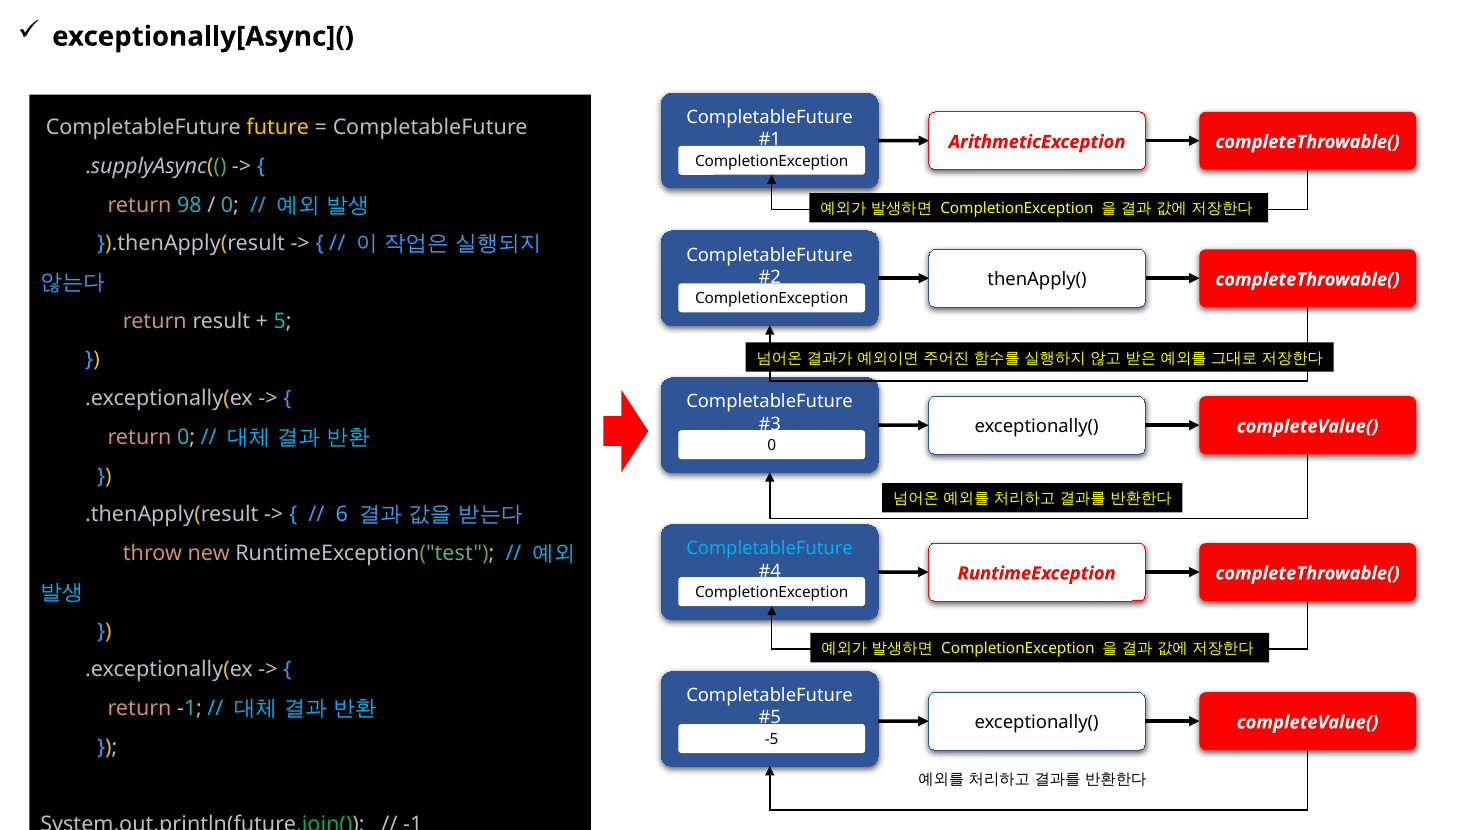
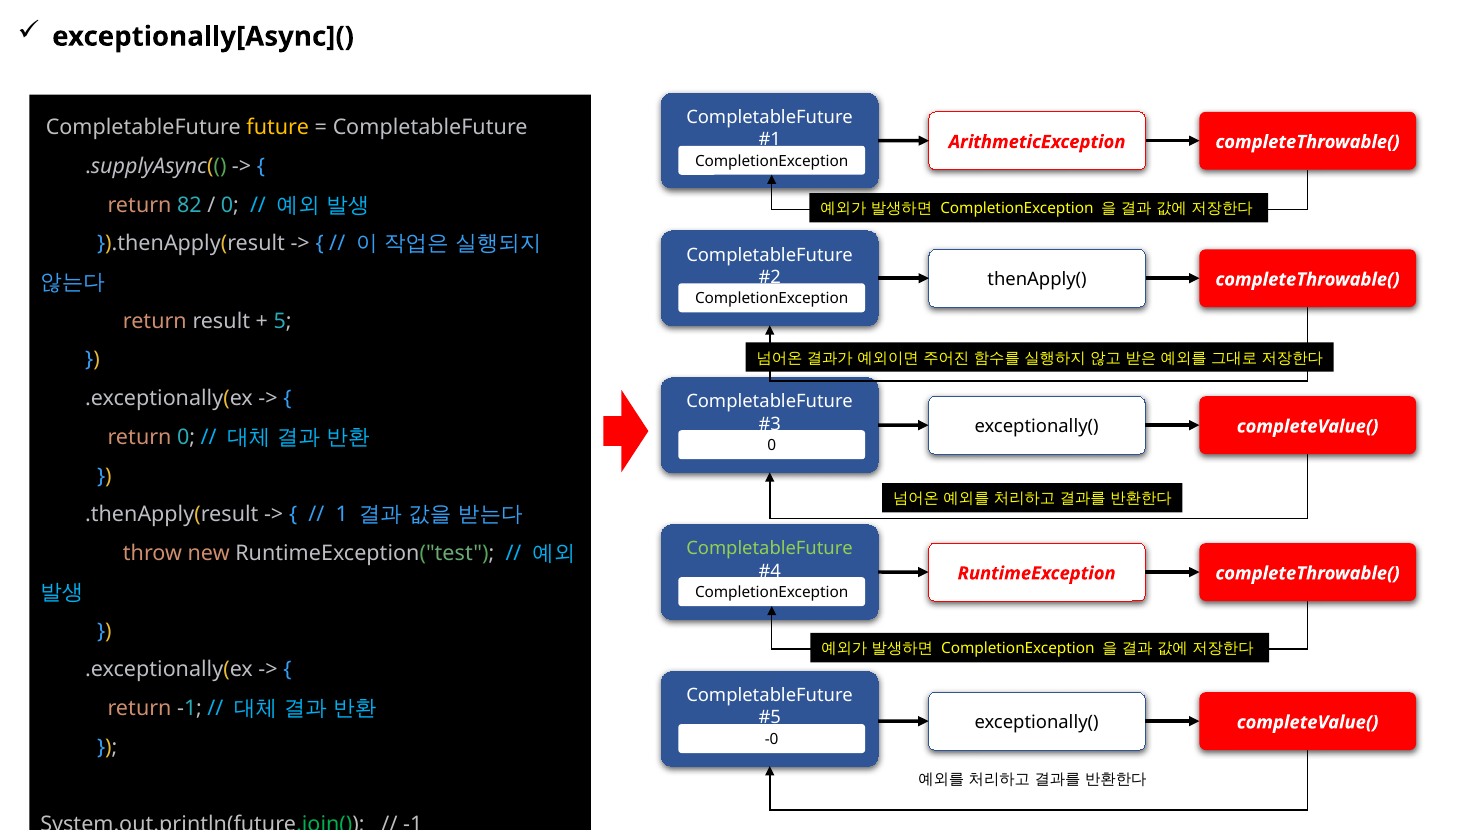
98: 98 -> 82 (189, 205)
6: 6 -> 1 (342, 515)
CompletableFuture colour: light blue -> light green (770, 549)
-5: -5 -> -0 (772, 740)
